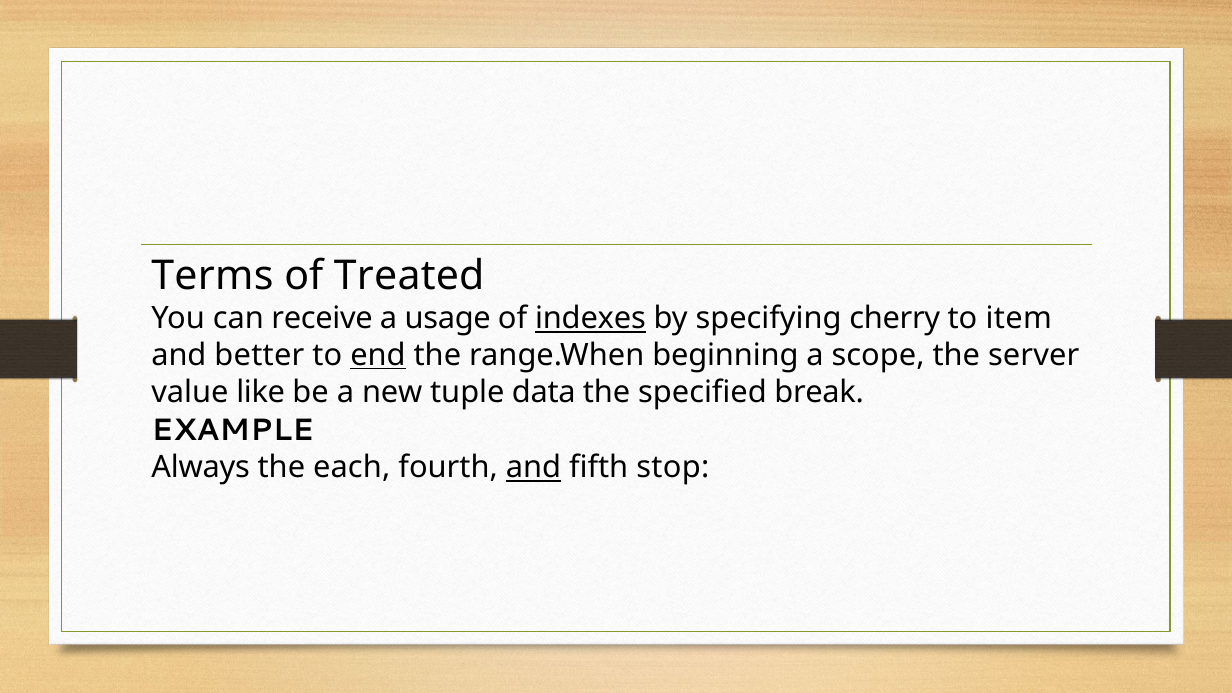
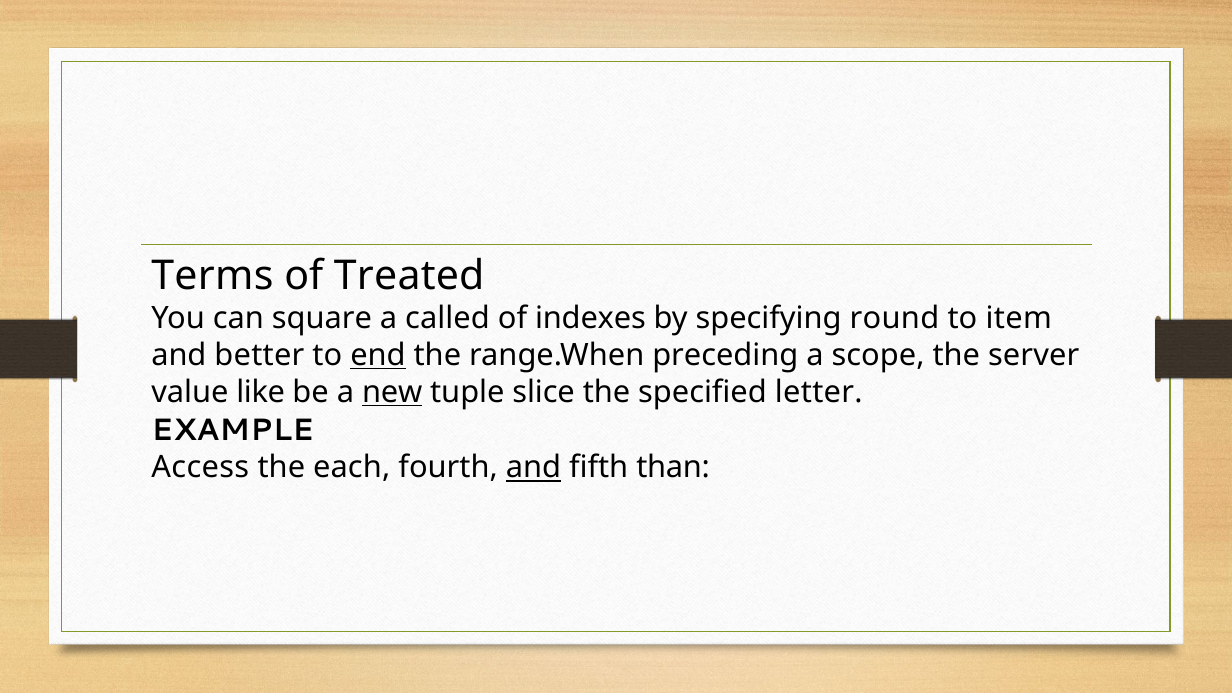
receive: receive -> square (322, 318)
usage: usage -> called (448, 318)
indexes underline: present -> none (590, 318)
cherry: cherry -> round (894, 318)
beginning: beginning -> preceding (725, 355)
new underline: none -> present (392, 392)
data: data -> slice (544, 392)
break: break -> letter (819, 392)
Always: Always -> Access (200, 467)
stop: stop -> than (673, 467)
